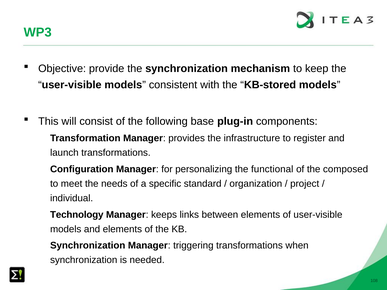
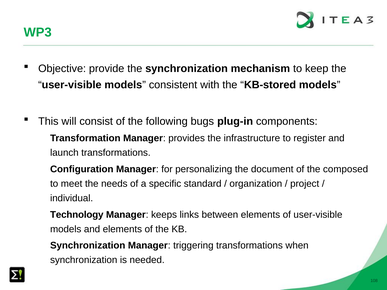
base: base -> bugs (202, 121)
functional: functional -> document (272, 169)
